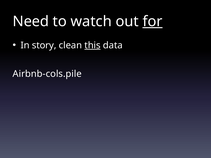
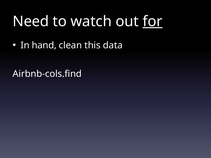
story: story -> hand (44, 45)
this underline: present -> none (92, 45)
Airbnb-cols.pile: Airbnb-cols.pile -> Airbnb-cols.find (47, 74)
